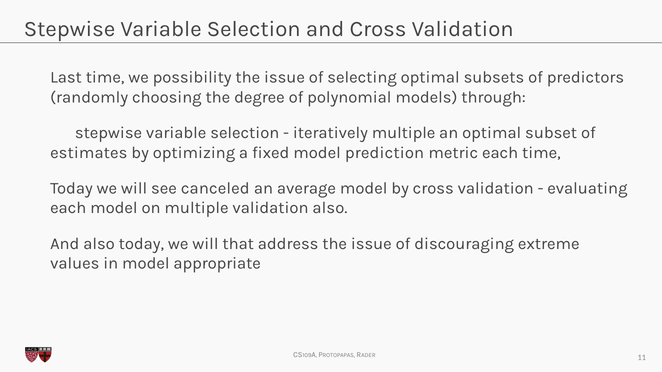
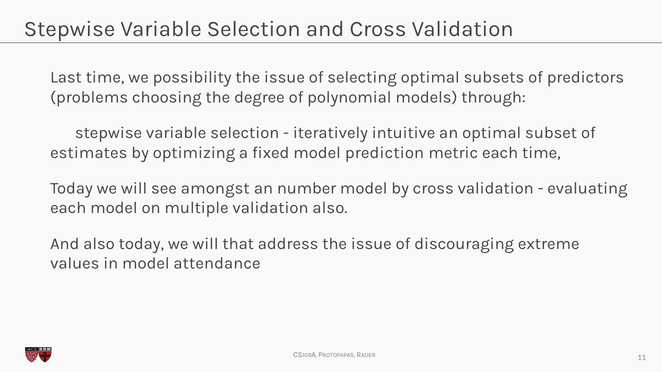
randomly: randomly -> problems (89, 97)
iteratively multiple: multiple -> intuitive (404, 133)
canceled: canceled -> amongst (215, 188)
average: average -> number (307, 188)
appropriate: appropriate -> attendance (217, 264)
